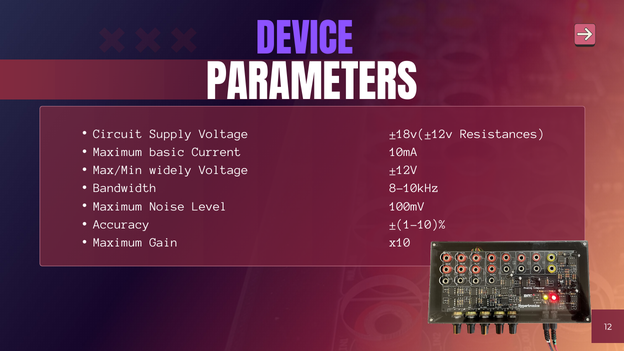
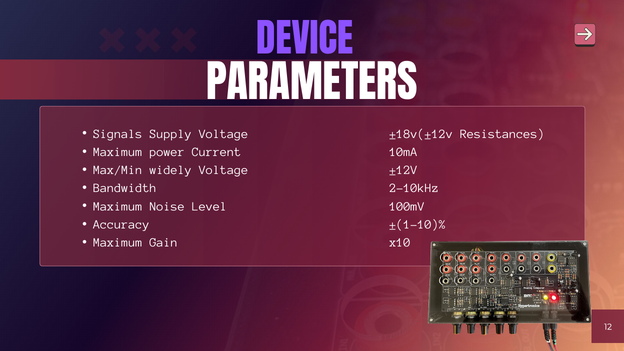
Circuit: Circuit -> Signals (118, 134)
basic: basic -> power (167, 152)
8-10kHz: 8-10kHz -> 2-10kHz (414, 188)
